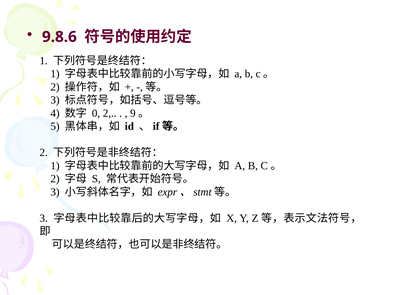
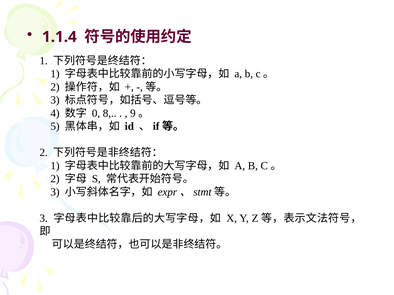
9.8.6: 9.8.6 -> 1.1.4 (59, 37)
0 2: 2 -> 8 (110, 113)
